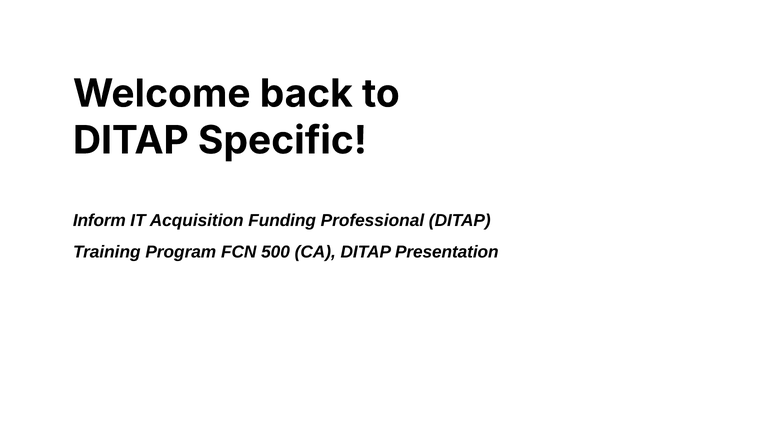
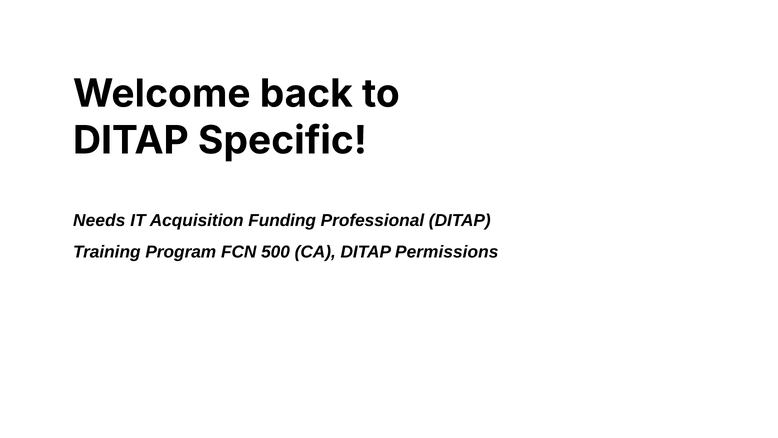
Inform: Inform -> Needs (99, 221)
Presentation: Presentation -> Permissions (447, 252)
